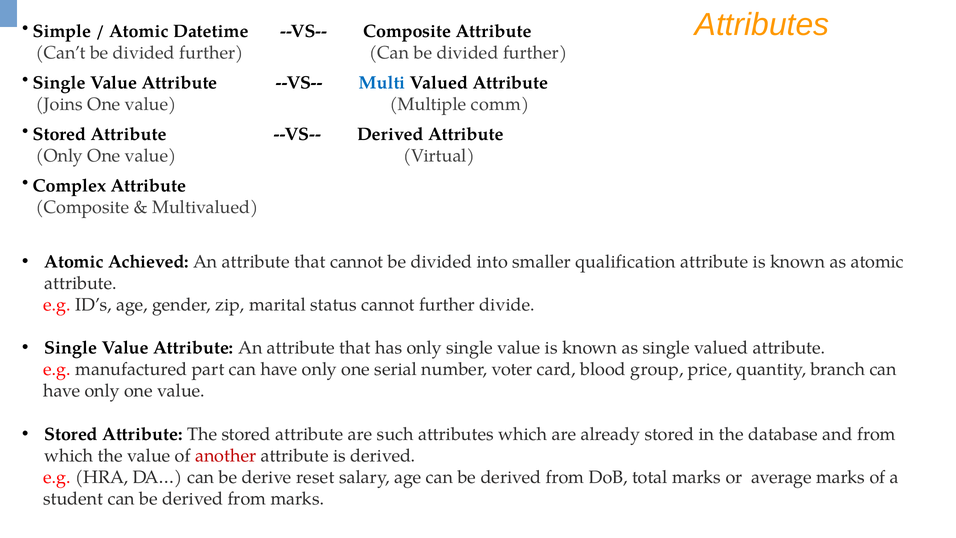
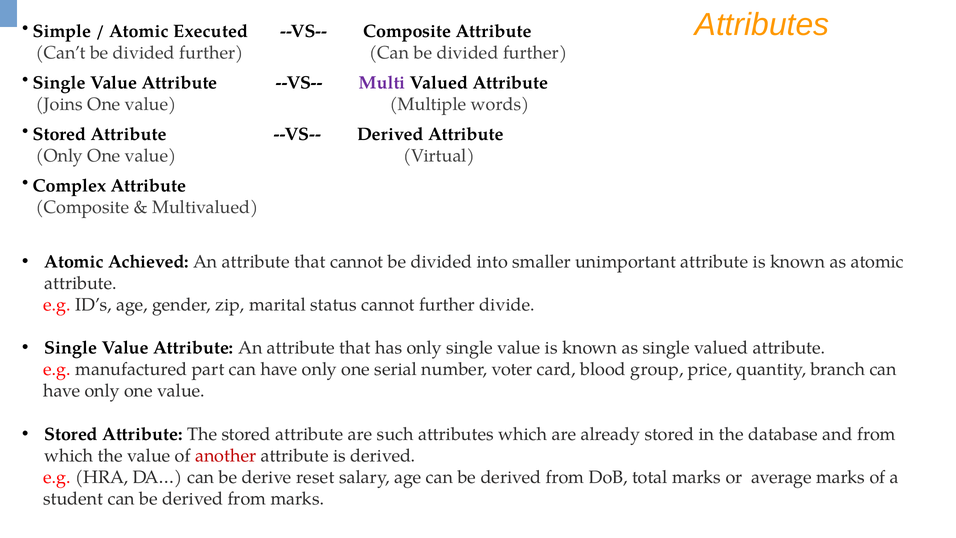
Datetime: Datetime -> Executed (211, 31)
Multi colour: blue -> purple (382, 83)
comm: comm -> words (500, 104)
qualification: qualification -> unimportant (626, 262)
